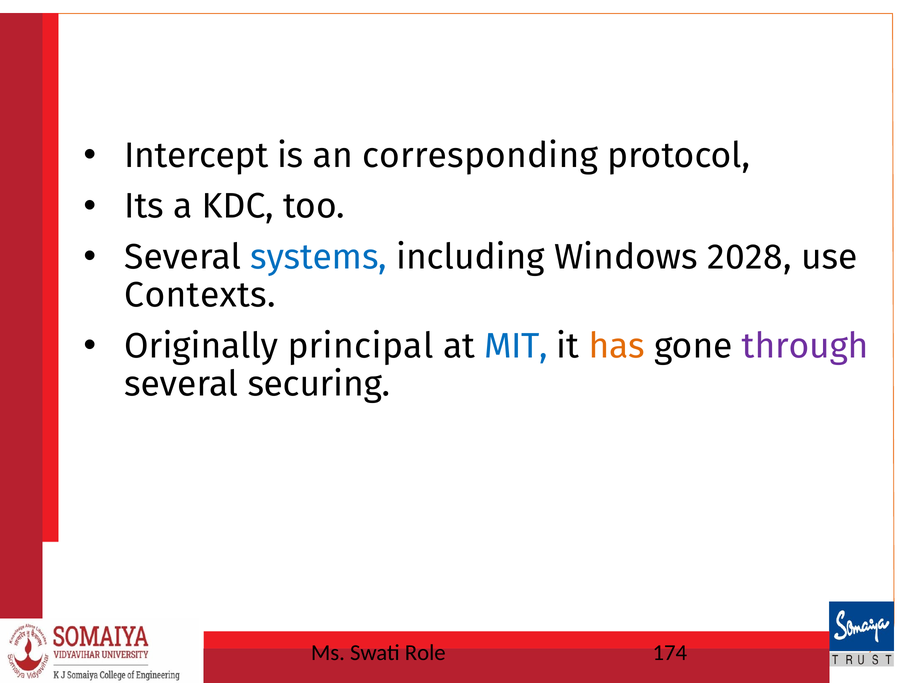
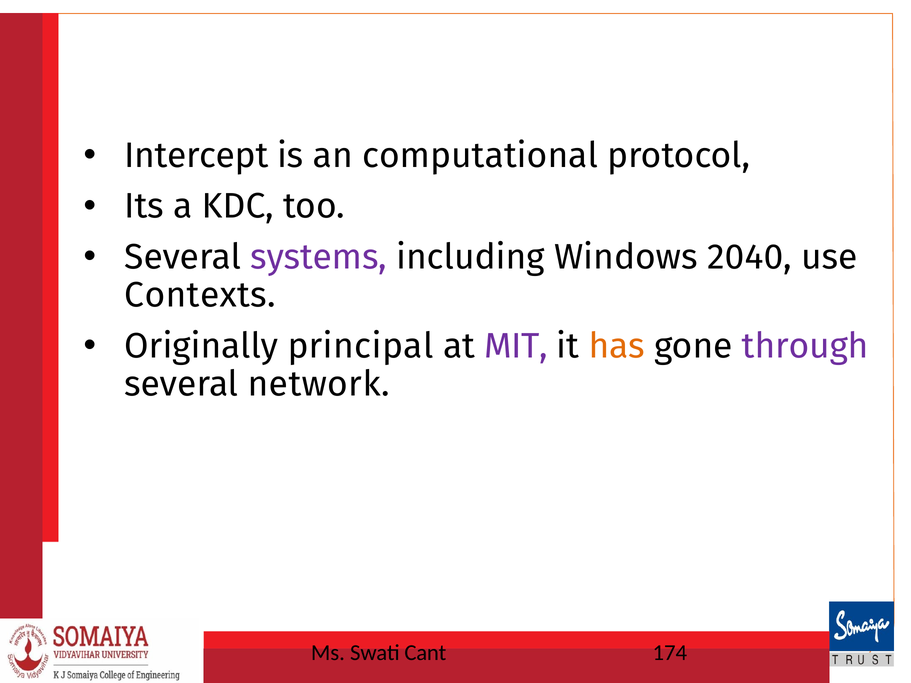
corresponding: corresponding -> computational (480, 155)
systems colour: blue -> purple (319, 257)
2028: 2028 -> 2040 (750, 257)
MIT colour: blue -> purple (516, 346)
securing: securing -> network (319, 384)
Role: Role -> Cant (425, 653)
